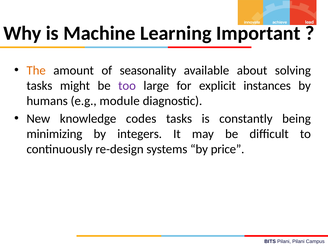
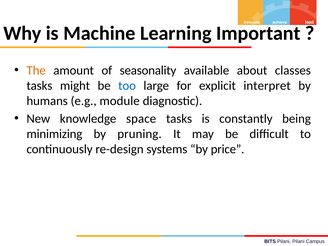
solving: solving -> classes (293, 70)
too colour: purple -> blue (127, 86)
instances: instances -> interpret (267, 86)
codes: codes -> space (141, 119)
integers: integers -> pruning (140, 134)
